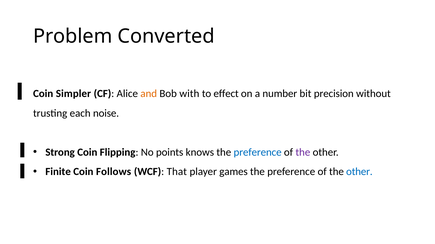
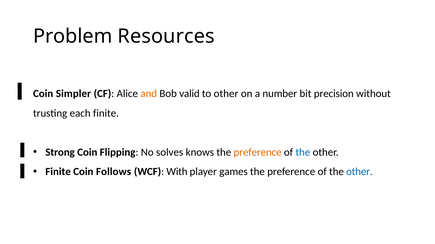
Converted: Converted -> Resources (166, 37)
with: with -> valid (189, 94)
to effect: effect -> other (226, 94)
each noise: noise -> finite (106, 113)
points: points -> solves (170, 153)
preference colour: blue -> orange (258, 153)
the colour: purple -> blue (303, 153)
That: That -> With (177, 172)
